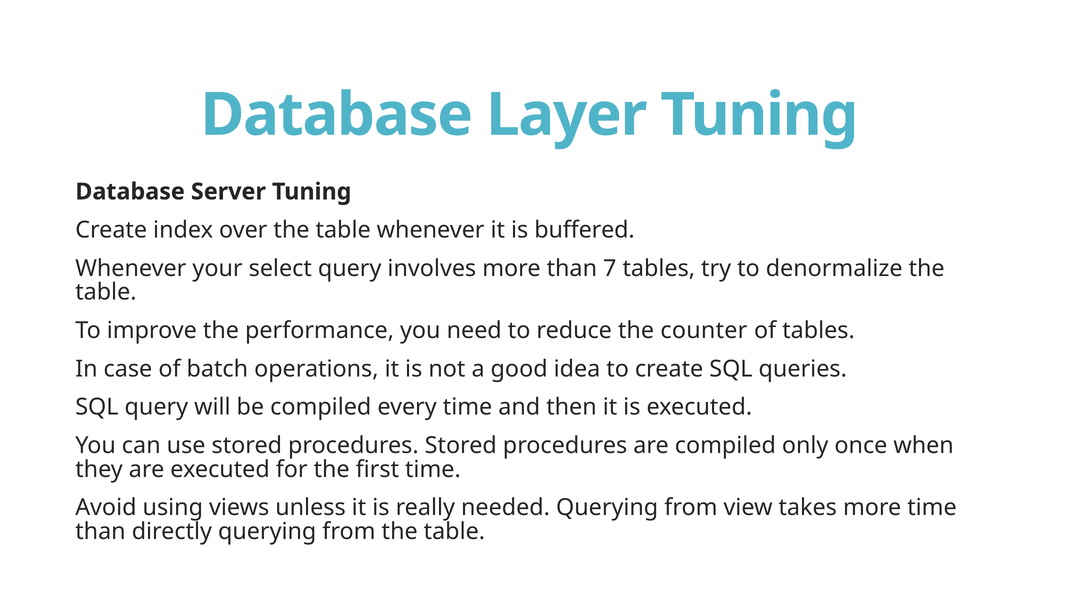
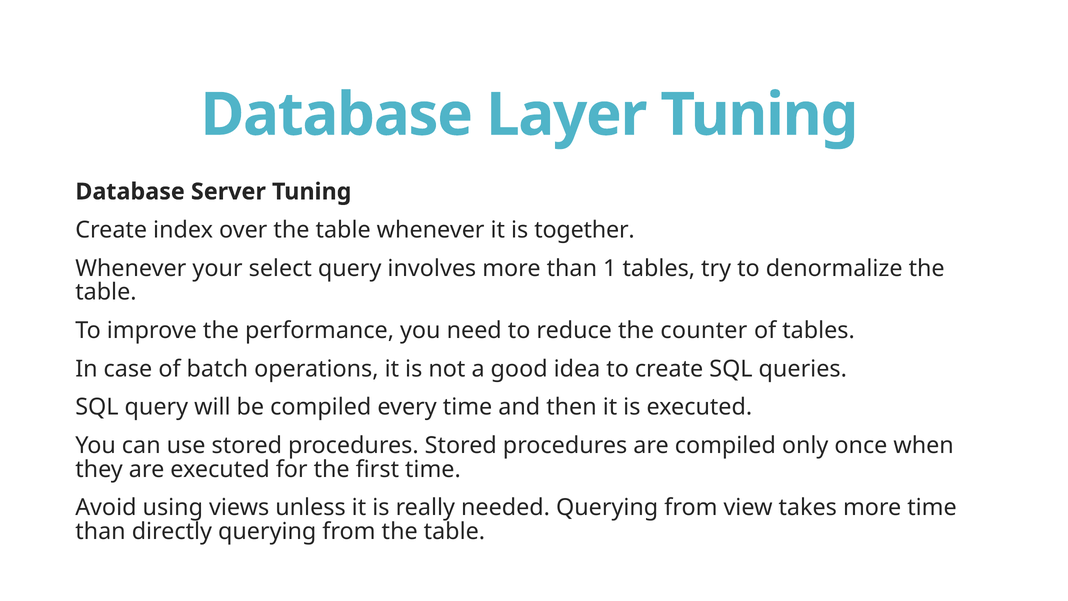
buffered: buffered -> together (585, 230)
7: 7 -> 1 (610, 268)
